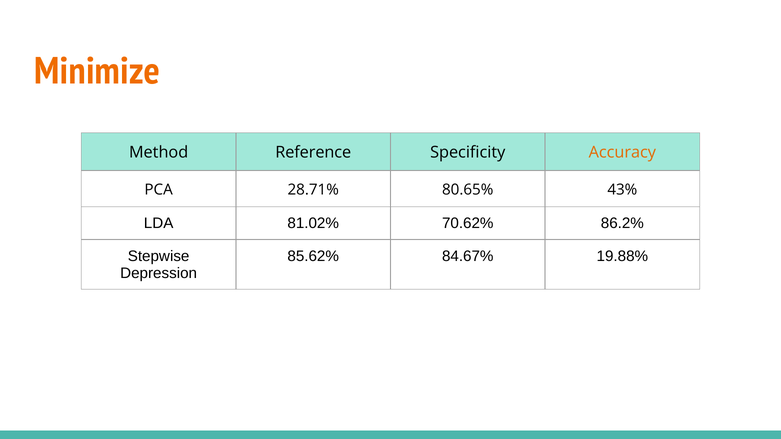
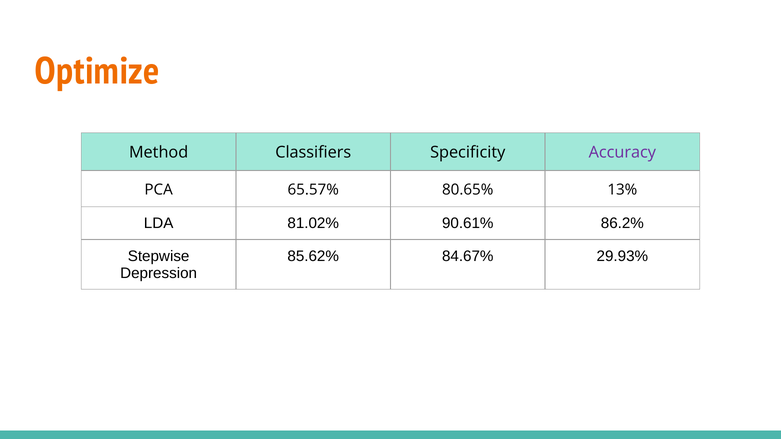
Minimize: Minimize -> Optimize (97, 71)
Reference: Reference -> Classifiers (313, 153)
Accuracy colour: orange -> purple (622, 153)
28.71%: 28.71% -> 65.57% (313, 190)
43%: 43% -> 13% (622, 190)
70.62%: 70.62% -> 90.61% (468, 224)
19.88%: 19.88% -> 29.93% (622, 256)
